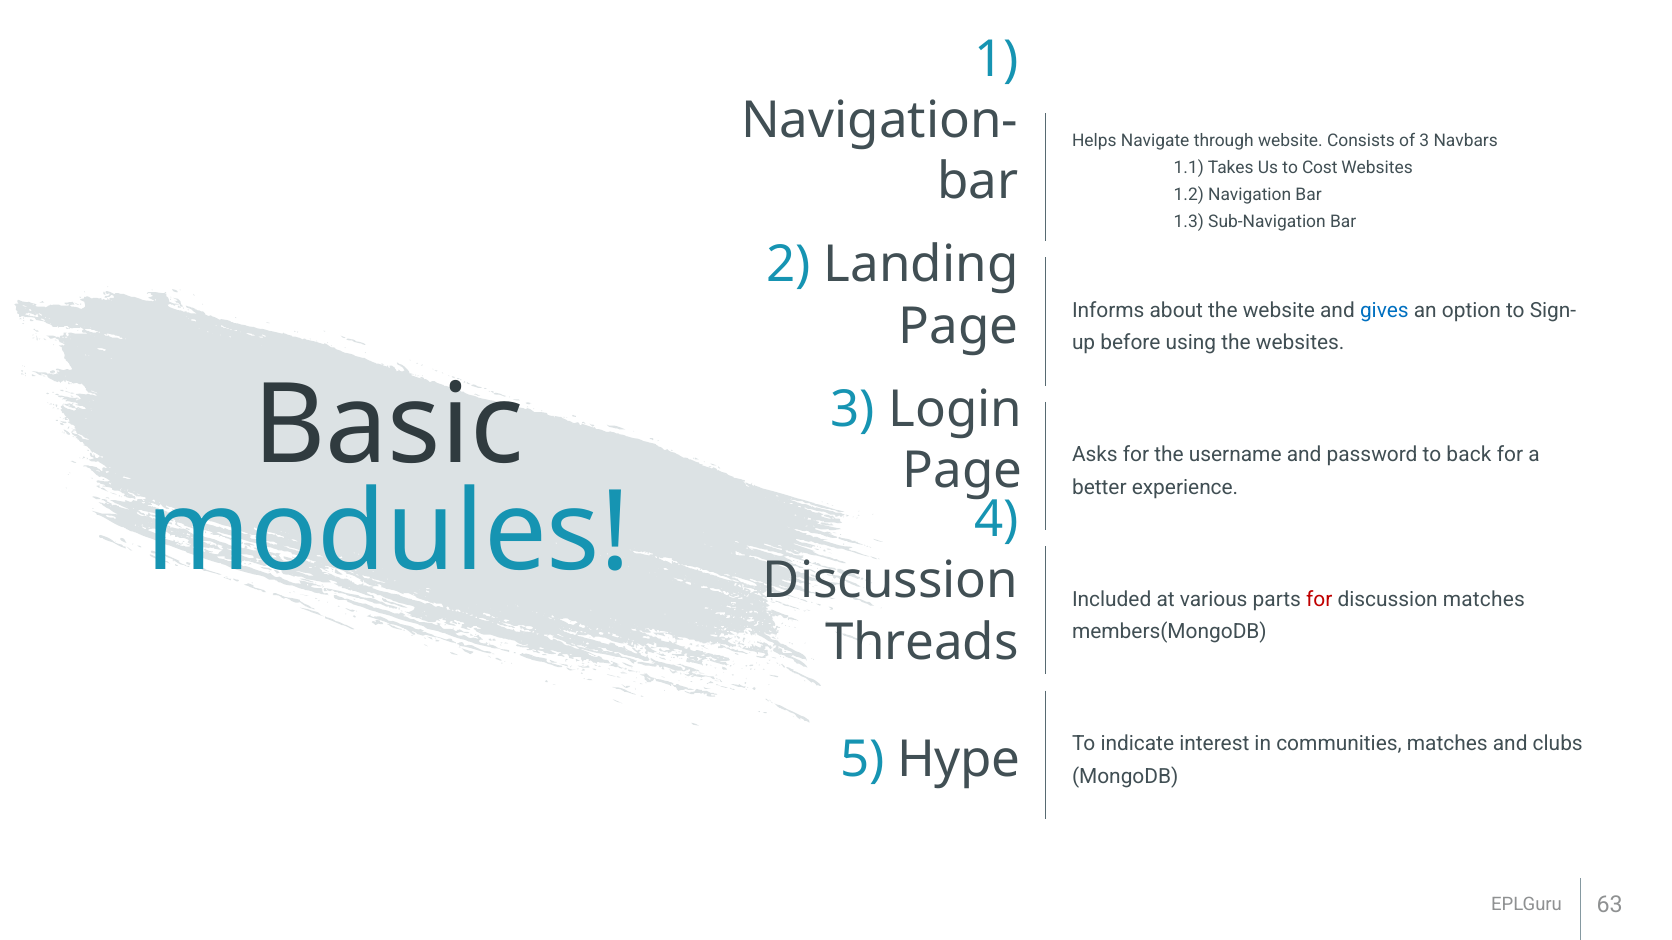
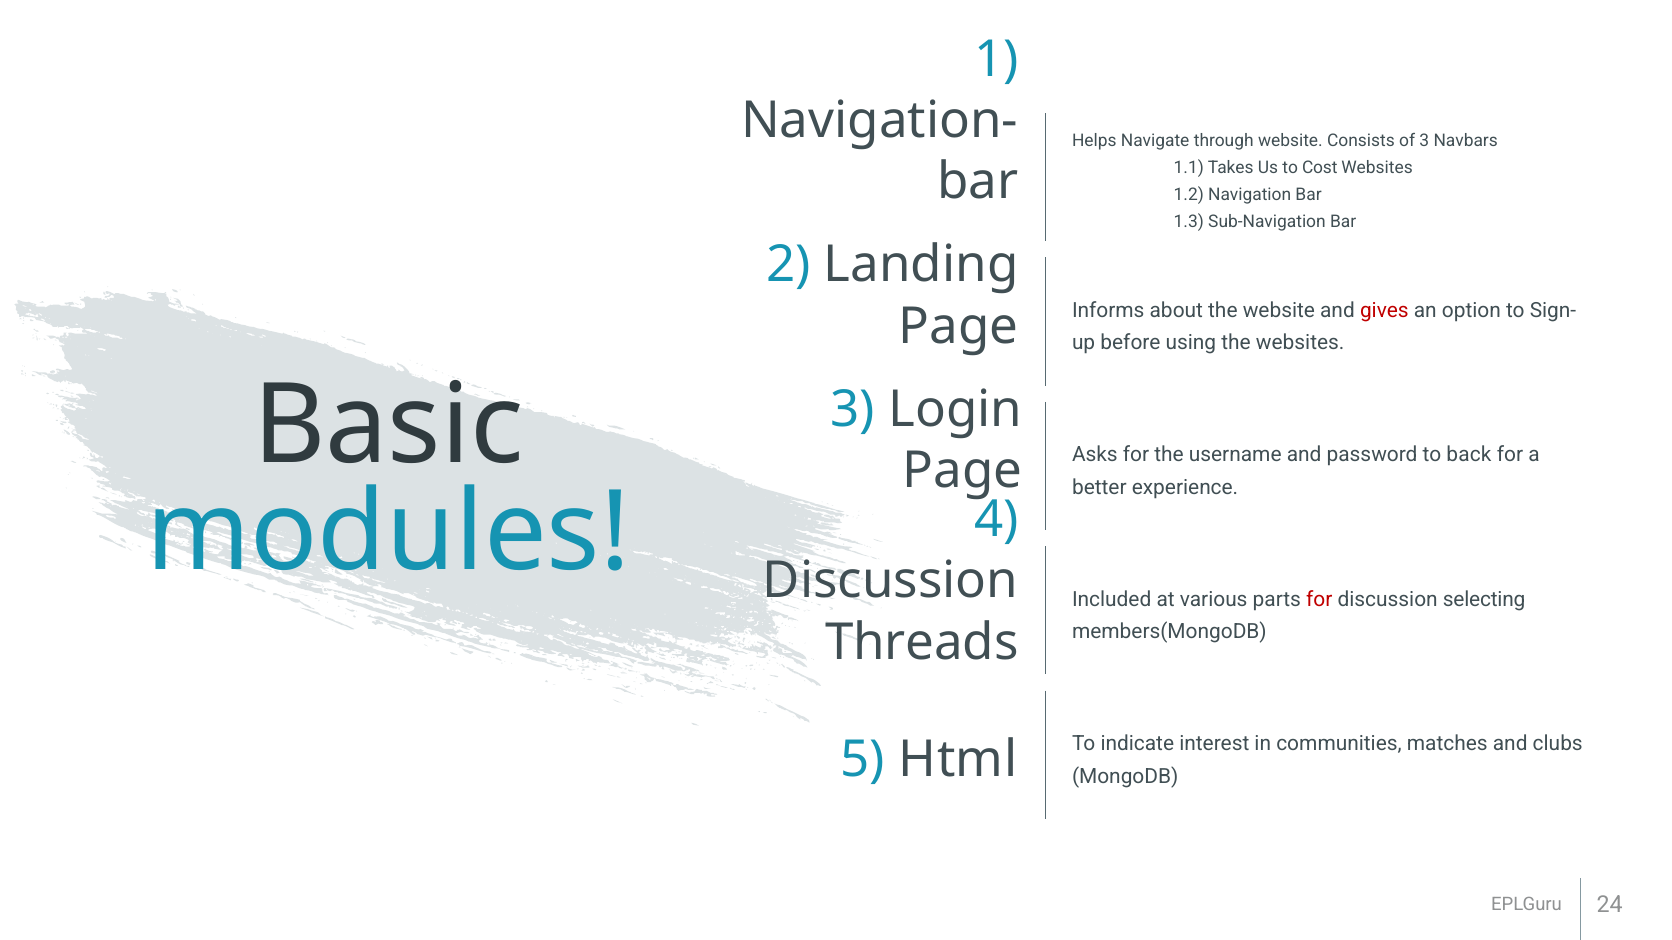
gives colour: blue -> red (1384, 311)
discussion matches: matches -> selecting (1484, 599)
Hype: Hype -> Html (958, 760)
63: 63 -> 24 (1610, 905)
